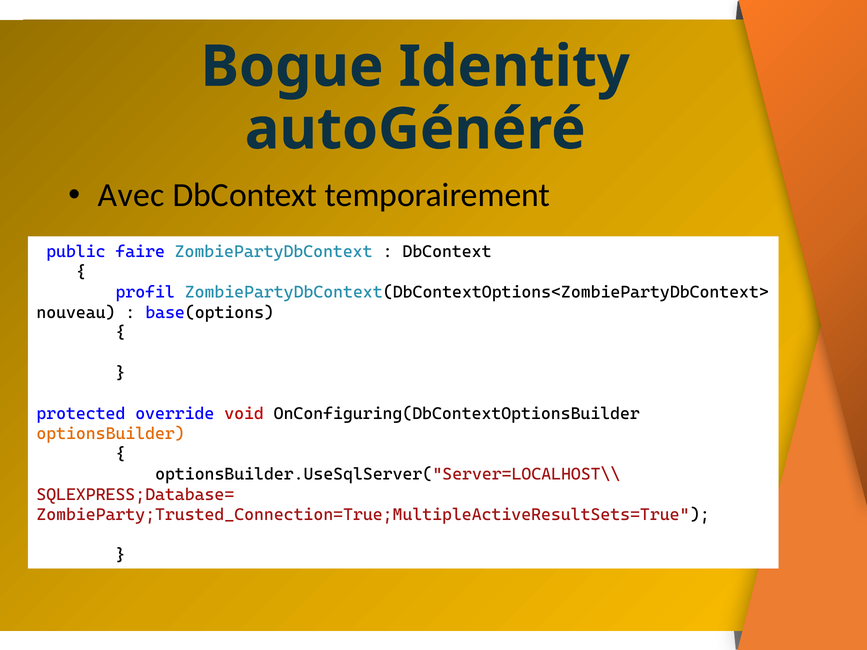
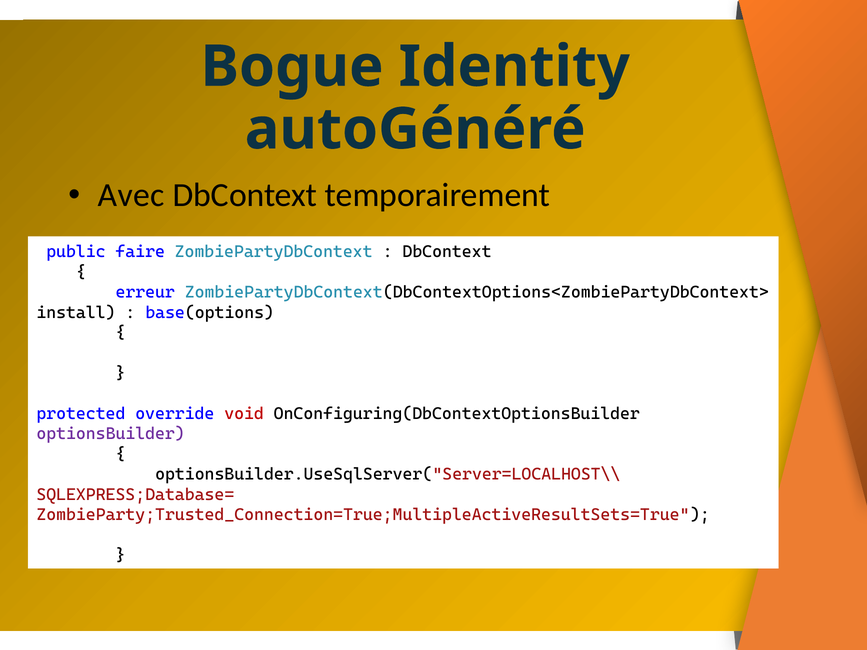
profil: profil -> erreur (145, 292)
nouveau: nouveau -> install (76, 313)
optionsBuilder colour: orange -> purple (111, 434)
